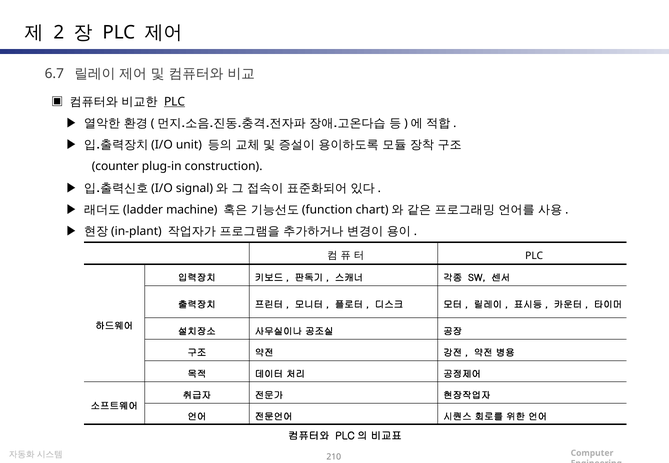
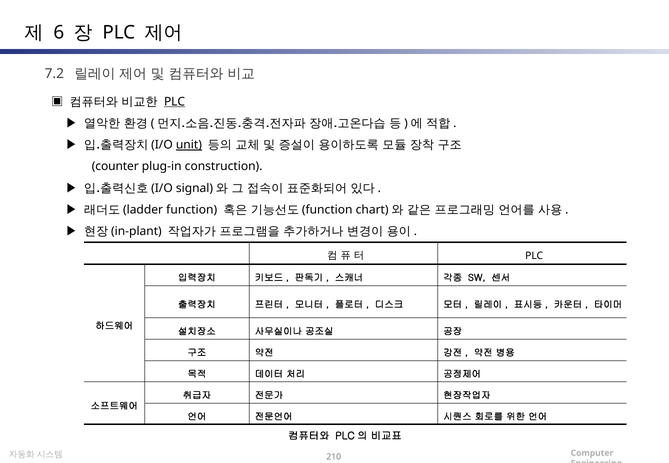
2: 2 -> 6 (59, 33)
6.7: 6.7 -> 7.2 (54, 74)
unit underline: none -> present (189, 145)
machine: machine -> function (192, 210)
